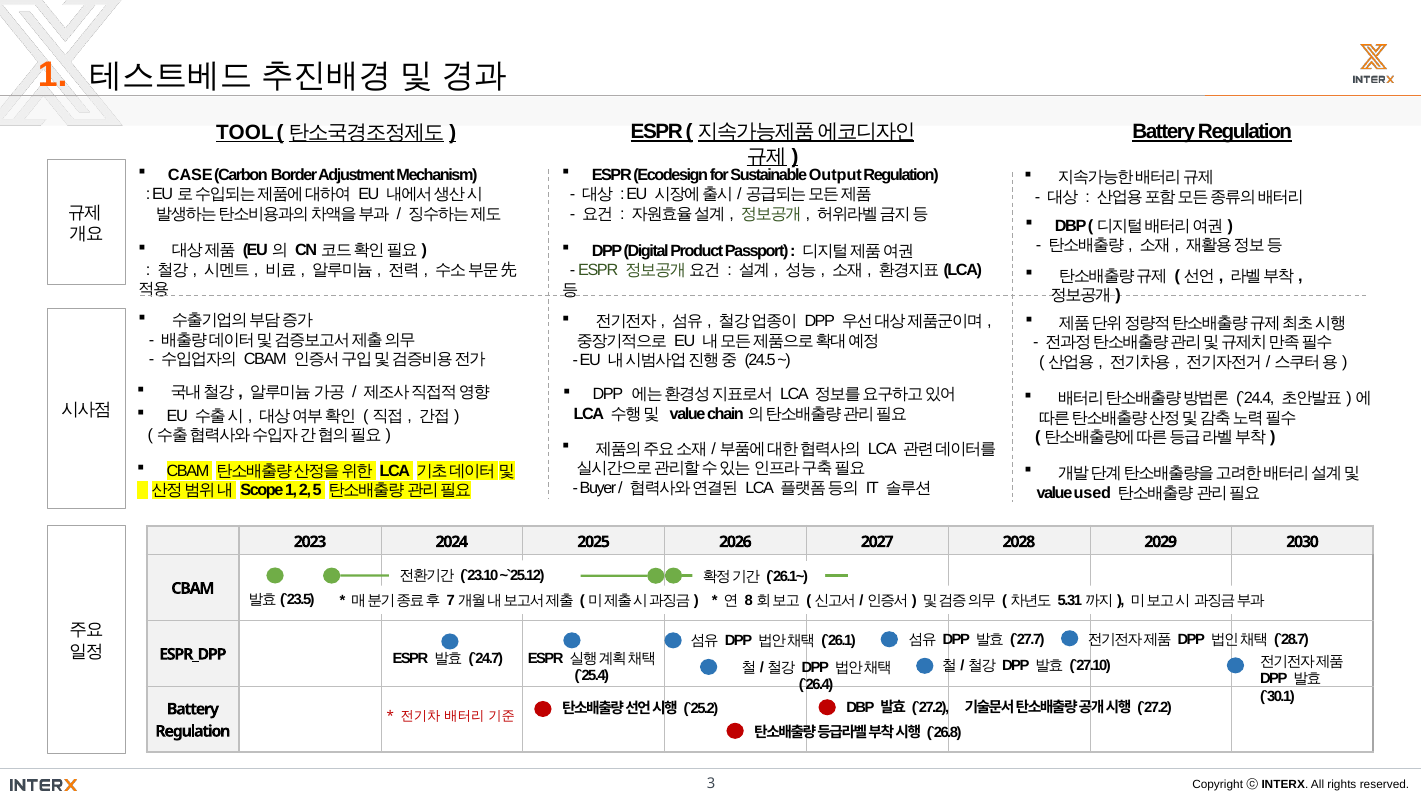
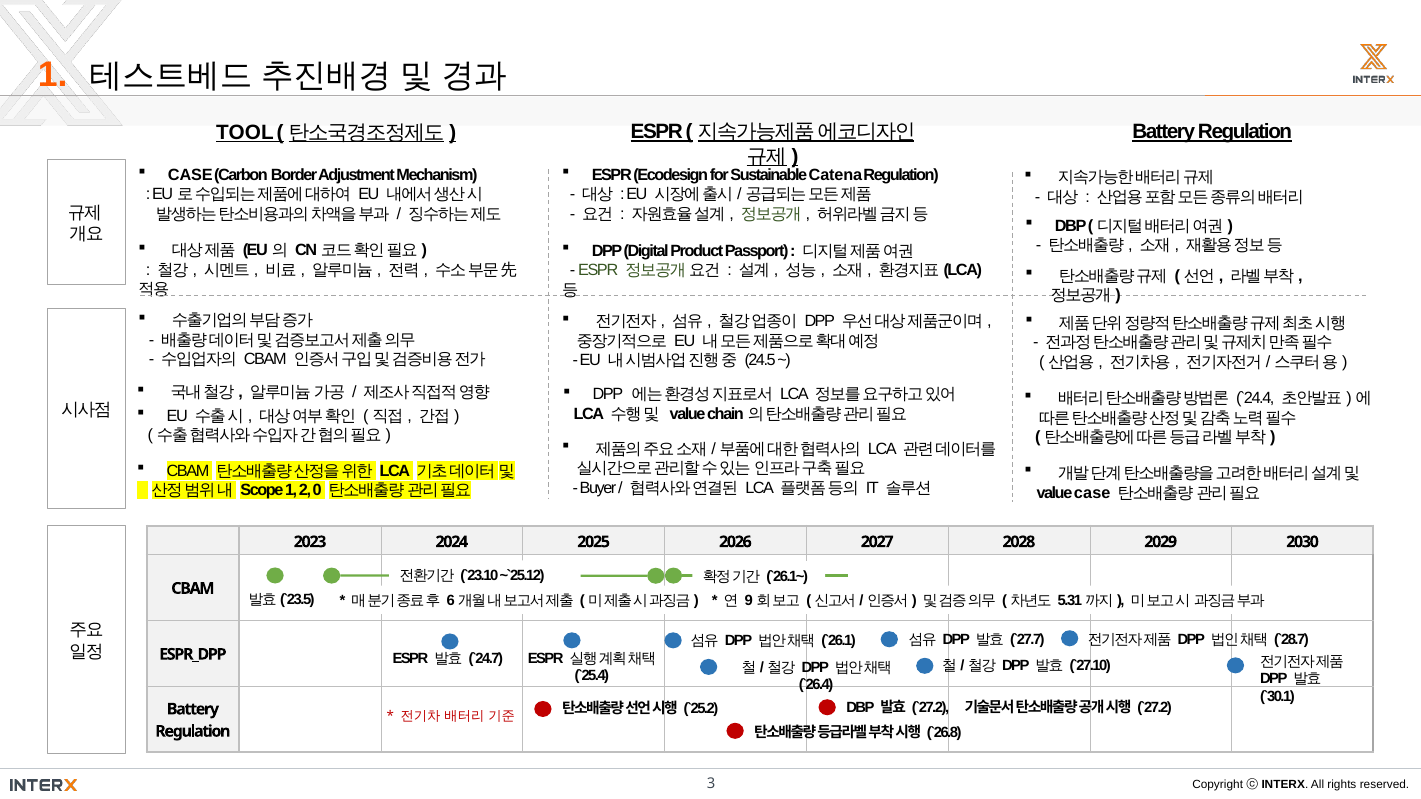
Output: Output -> Catena (835, 175)
5: 5 -> 0 (317, 491)
value used: used -> case (1092, 493)
7: 7 -> 6 (451, 601)
8: 8 -> 9 (749, 601)
